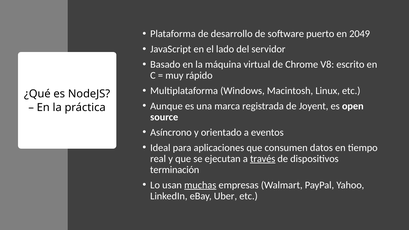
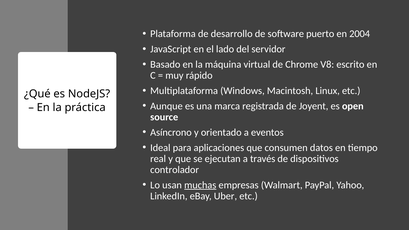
2049: 2049 -> 2004 (360, 34)
través underline: present -> none (263, 159)
terminación: terminación -> controlador (175, 170)
